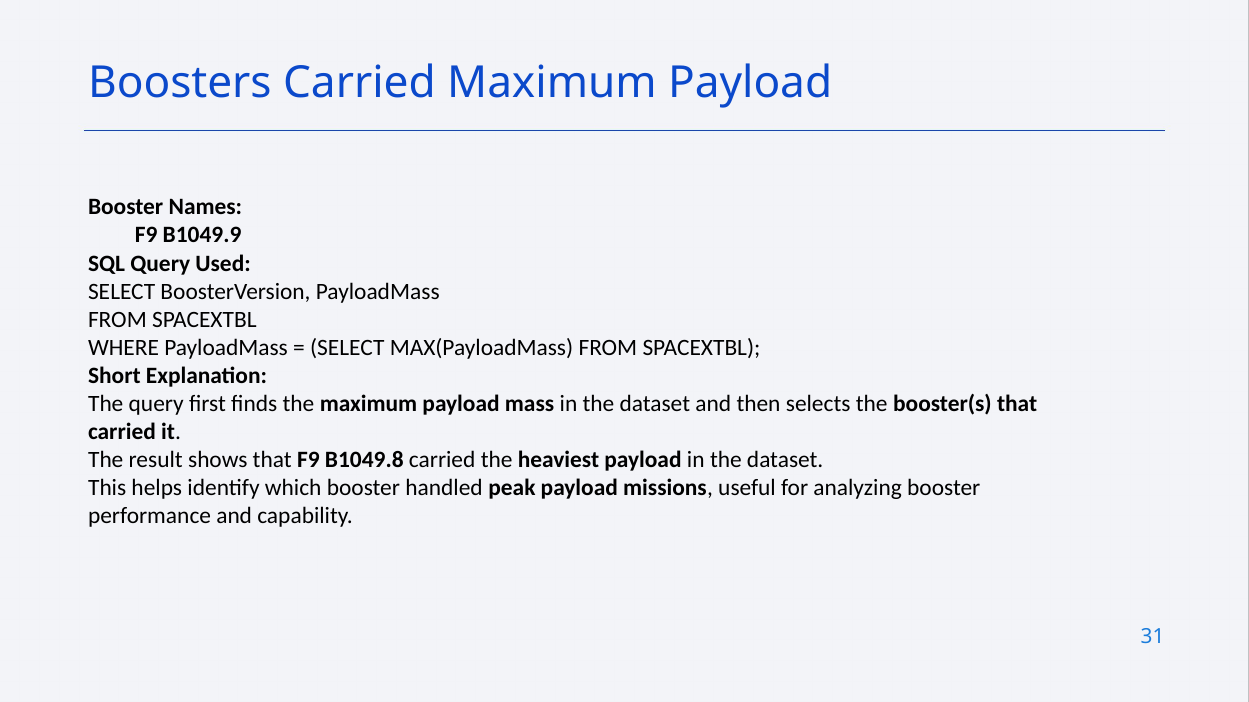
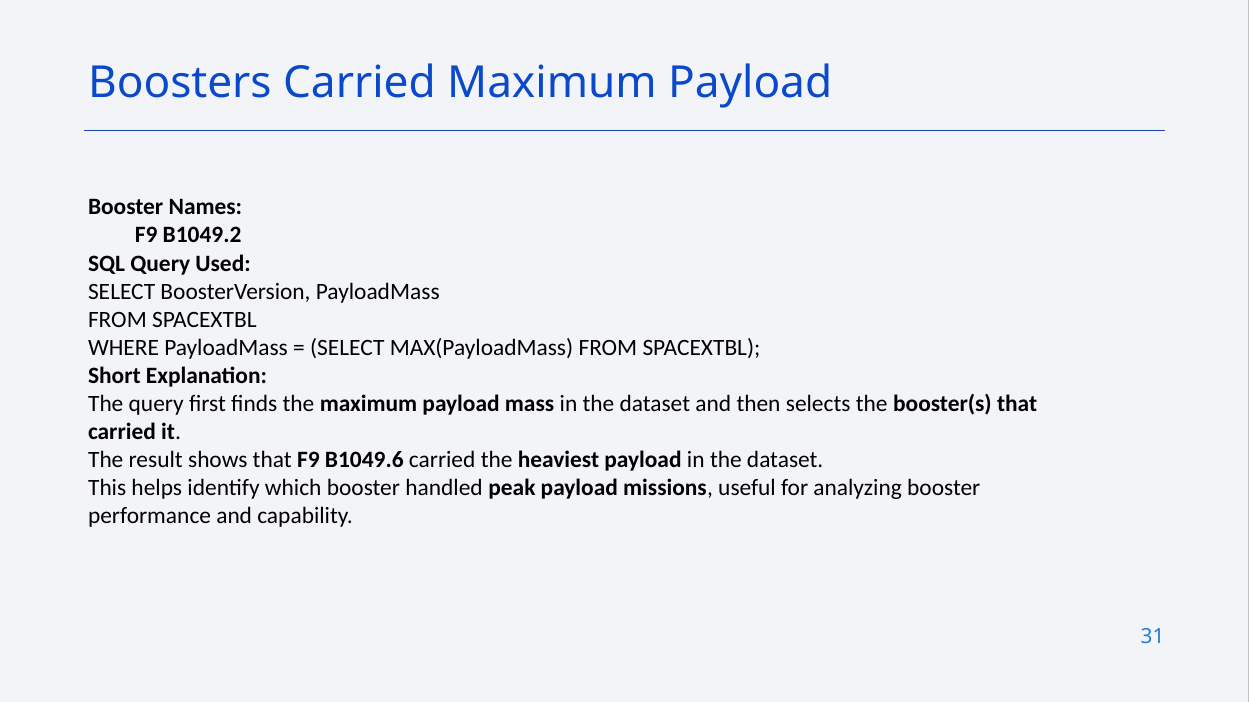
B1049.9: B1049.9 -> B1049.2 (202, 235)
B1049.8: B1049.8 -> B1049.6 (364, 460)
